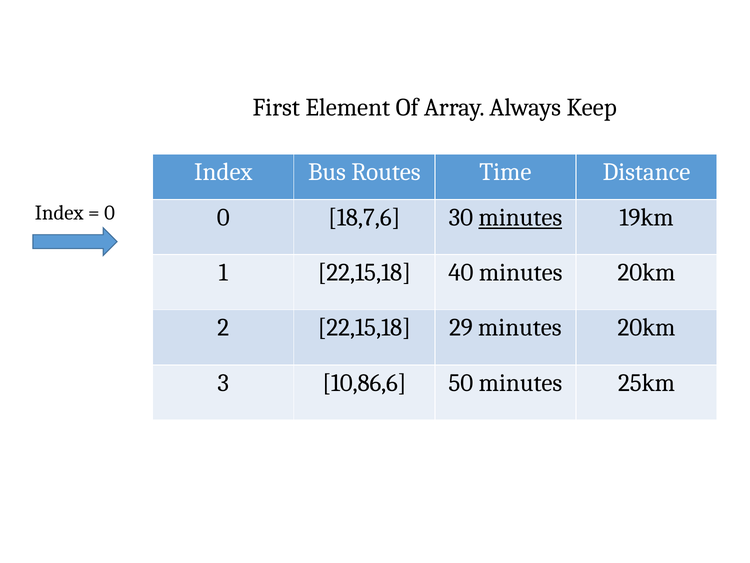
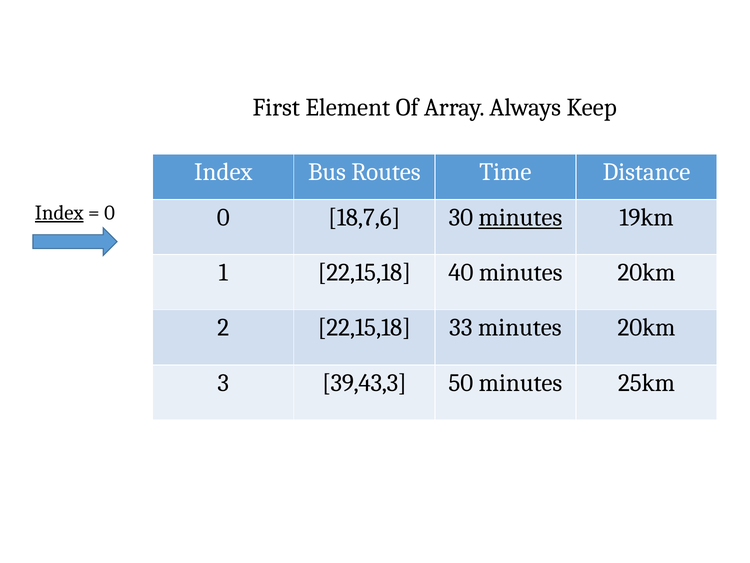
Index underline: none -> present (59, 212)
29: 29 -> 33 (461, 327)
10,86,6: 10,86,6 -> 39,43,3 (364, 382)
